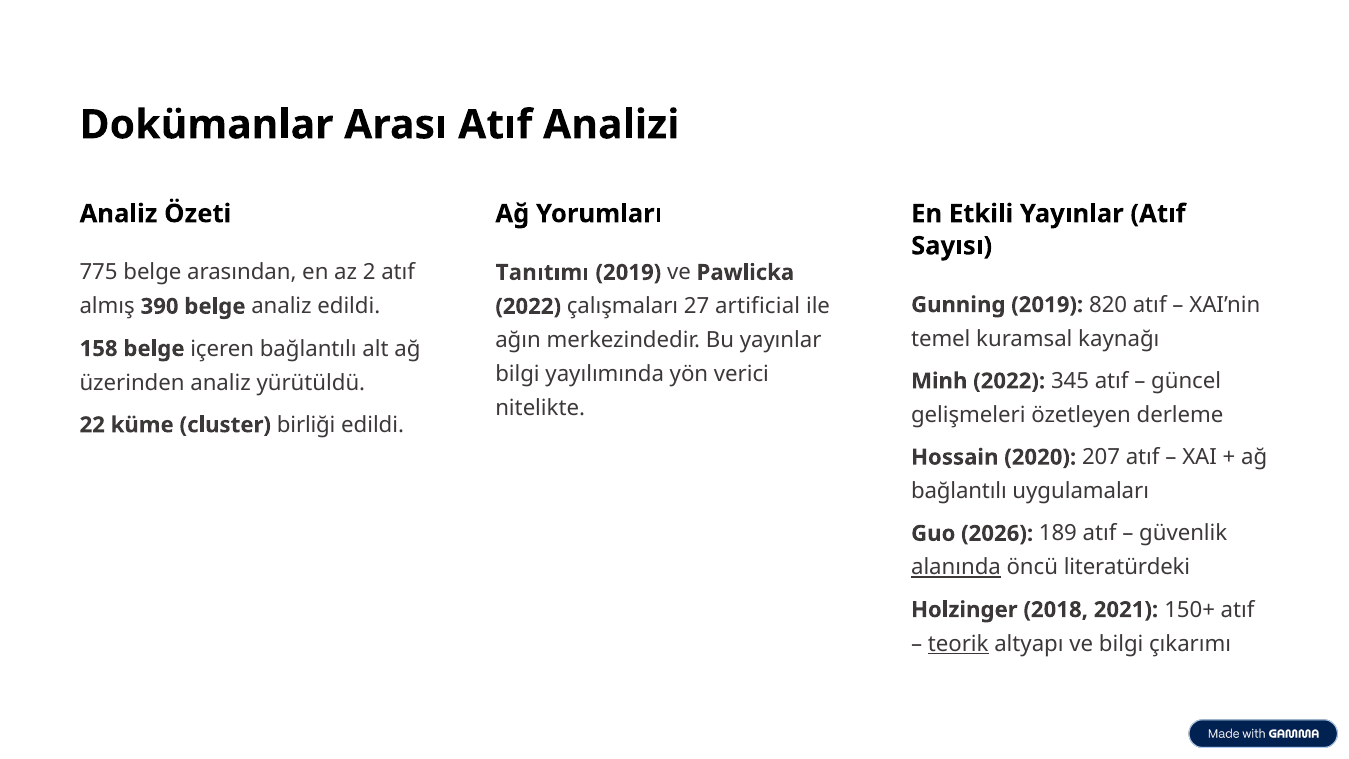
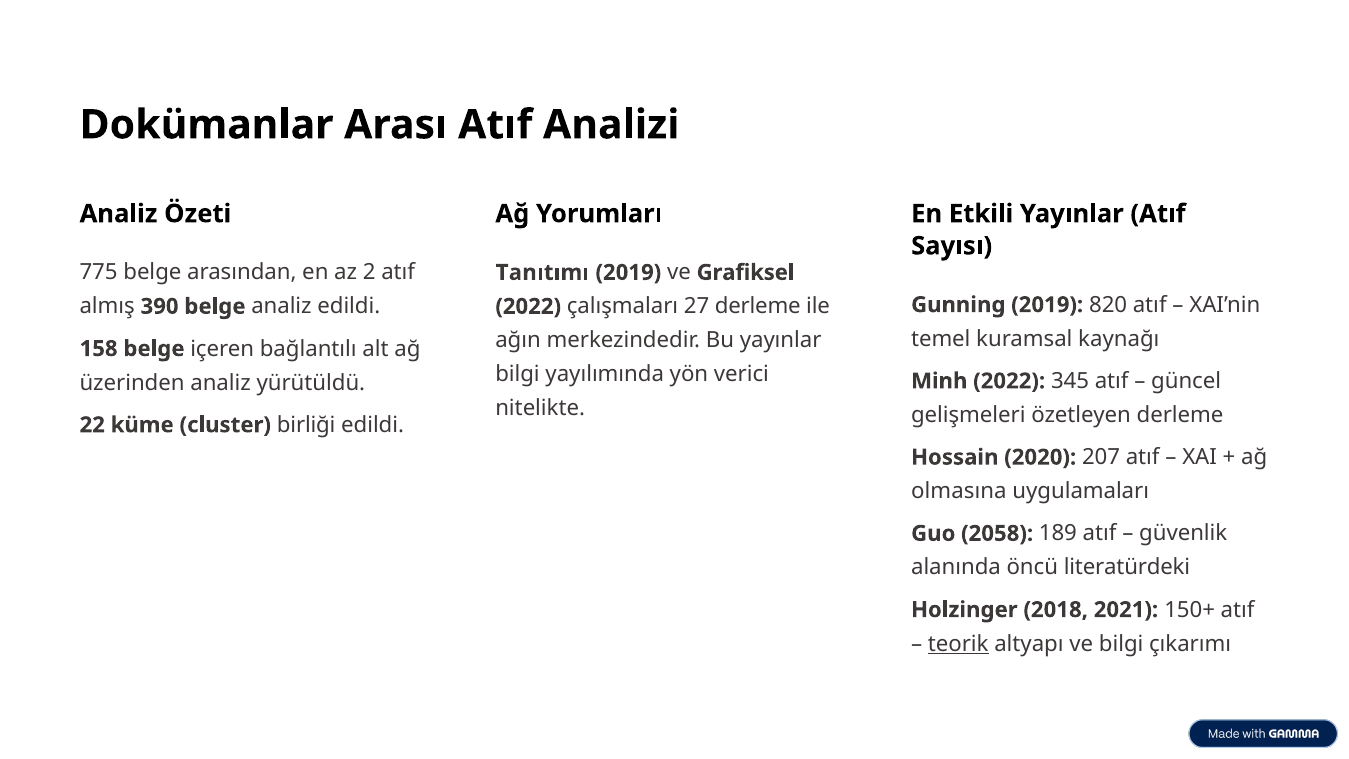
Pawlicka: Pawlicka -> Grafiksel (745, 272)
27 artificial: artificial -> derleme (758, 306)
bağlantılı: bağlantılı -> olmasına (959, 491)
2026: 2026 -> 2058 (997, 533)
alanında underline: present -> none (956, 567)
